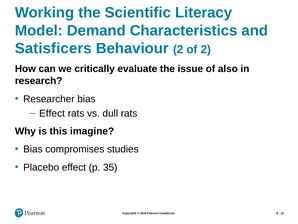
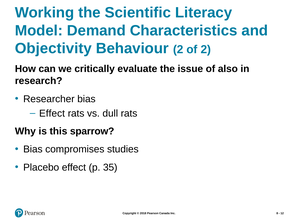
Satisficers: Satisficers -> Objectivity (53, 48)
imagine: imagine -> sparrow (92, 131)
